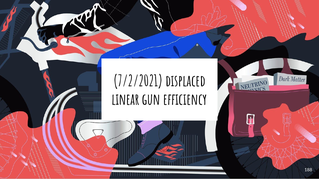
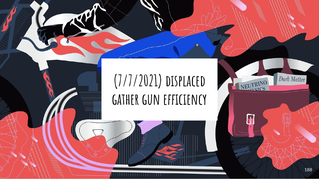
7/2/2021: 7/2/2021 -> 7/7/2021 (138, 81)
linear: linear -> gather (126, 100)
